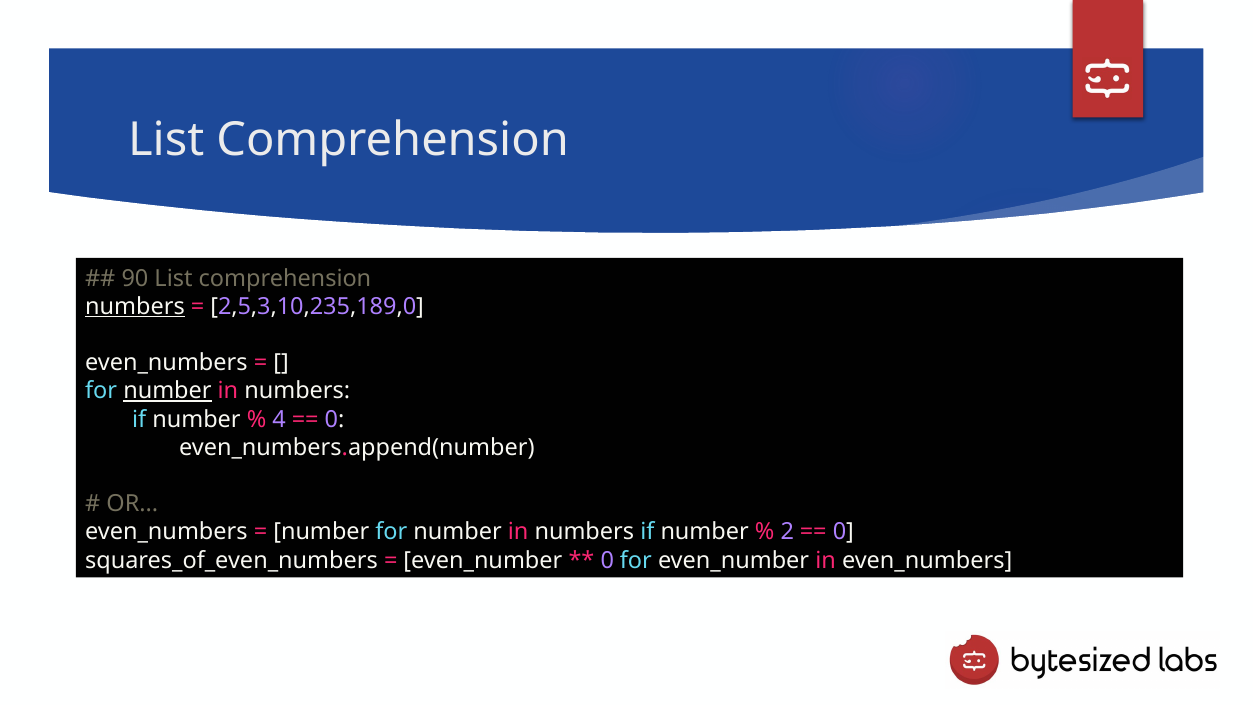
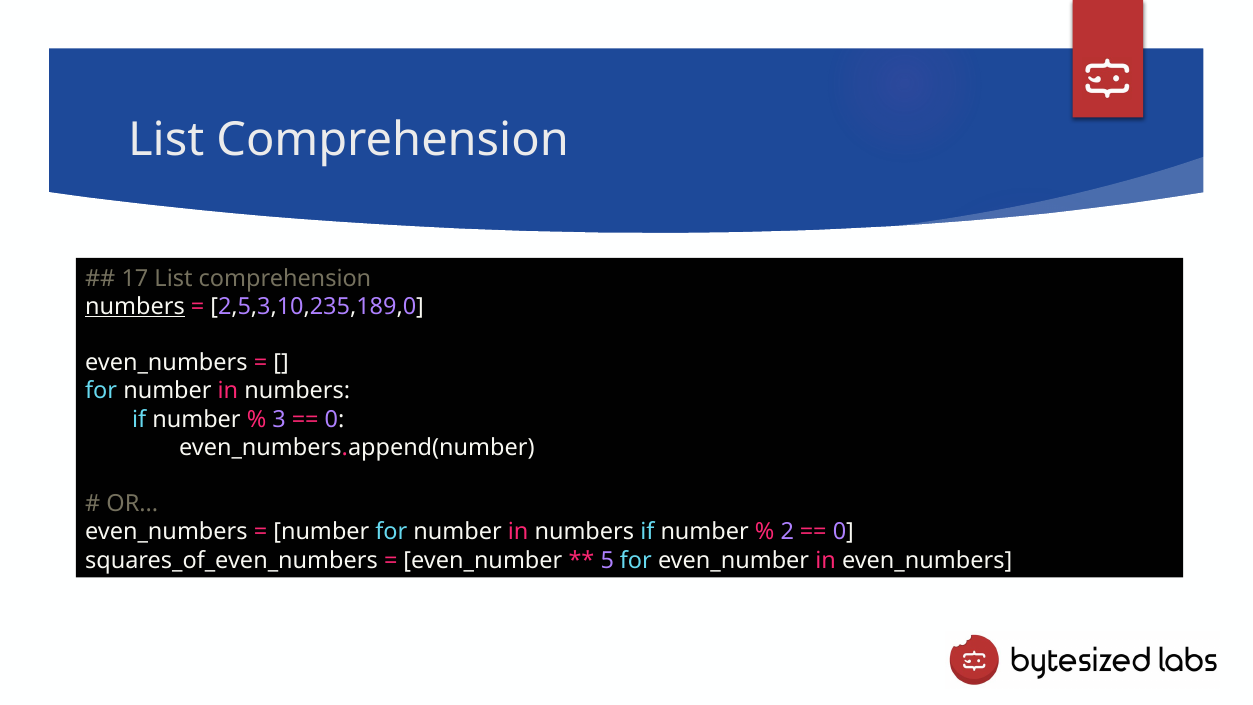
90: 90 -> 17 (135, 278)
number underline: present -> none (167, 391)
4: 4 -> 3 (279, 419)
0: 0 -> 5 (607, 560)
